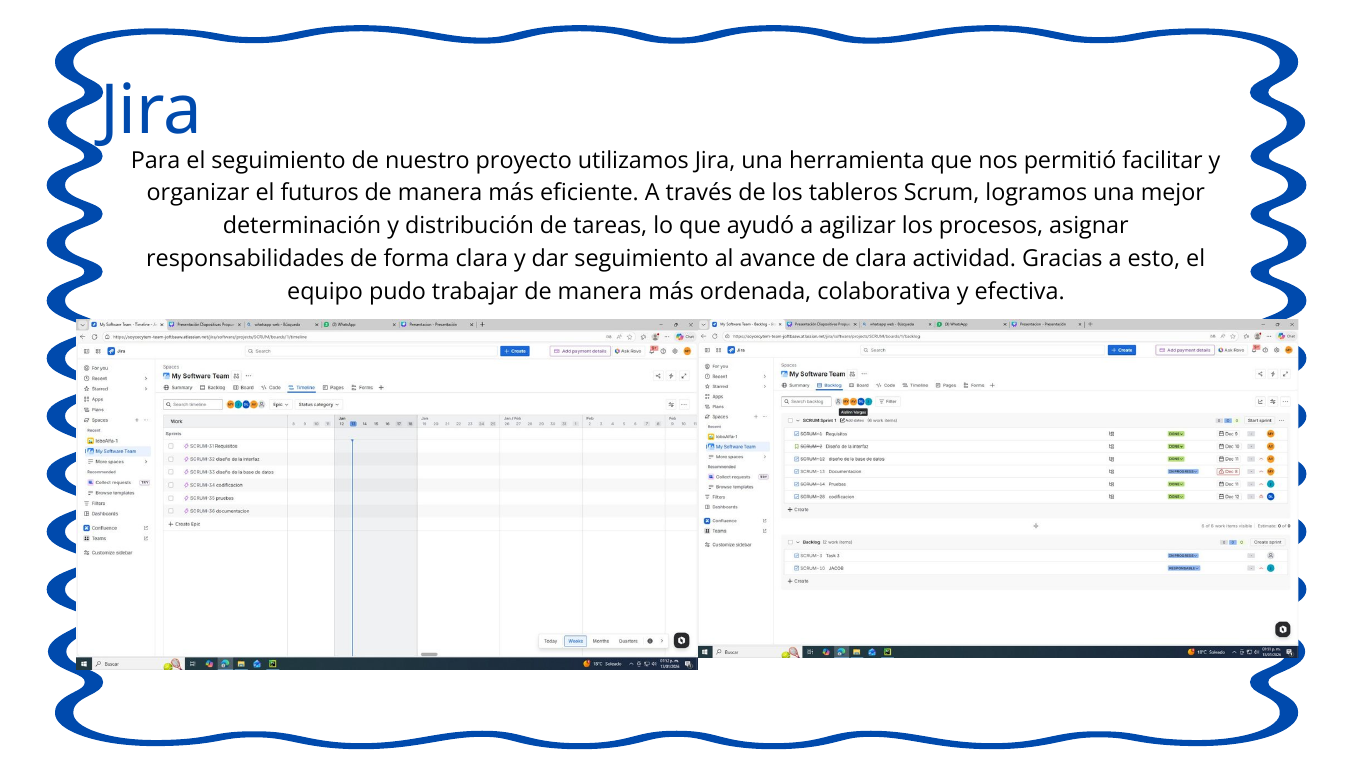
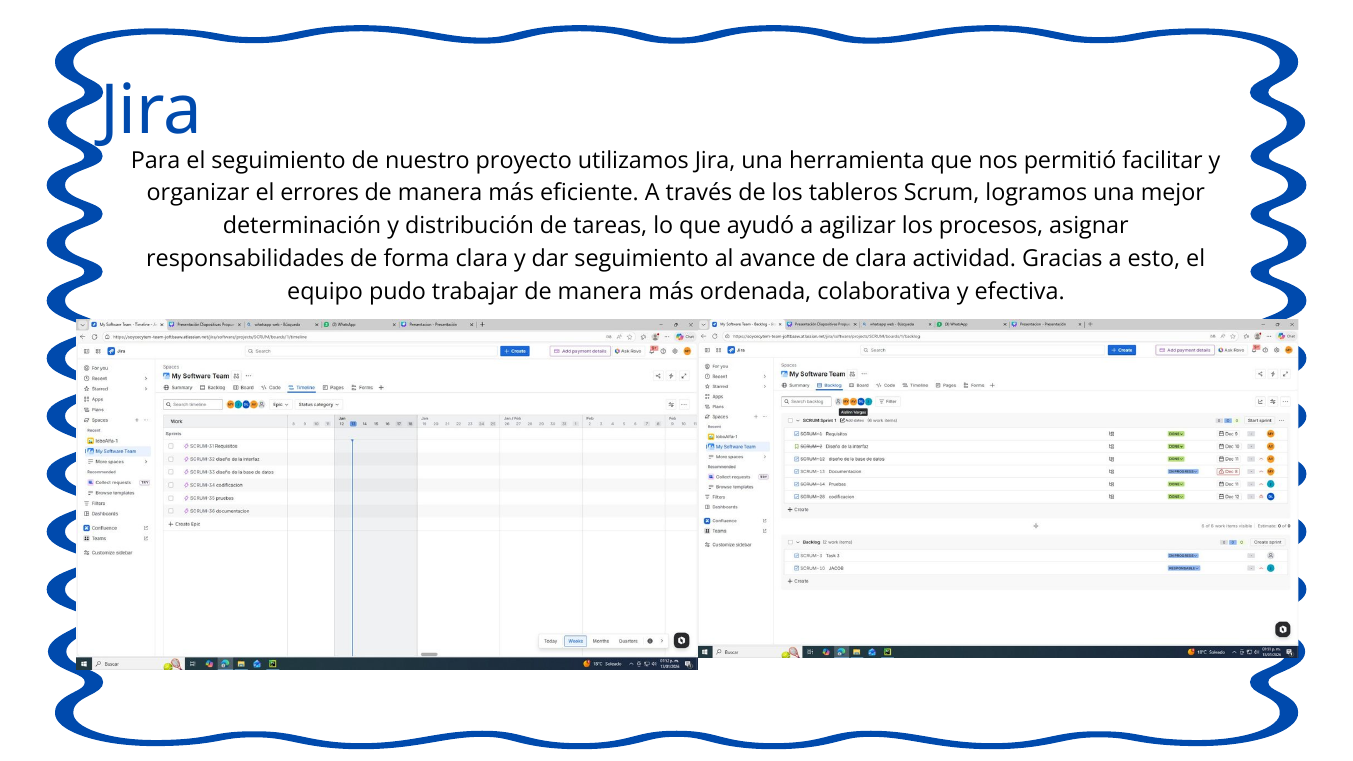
futuros: futuros -> errores (320, 193)
